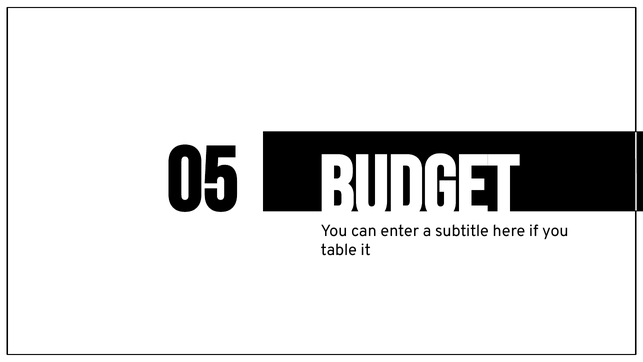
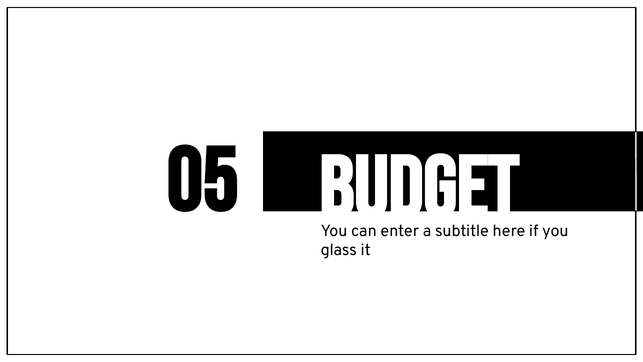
table: table -> glass (339, 250)
